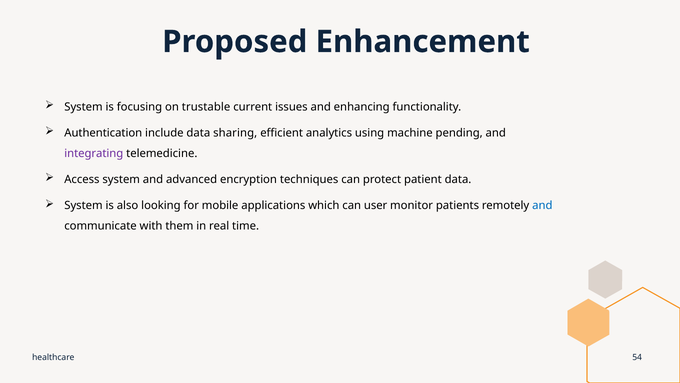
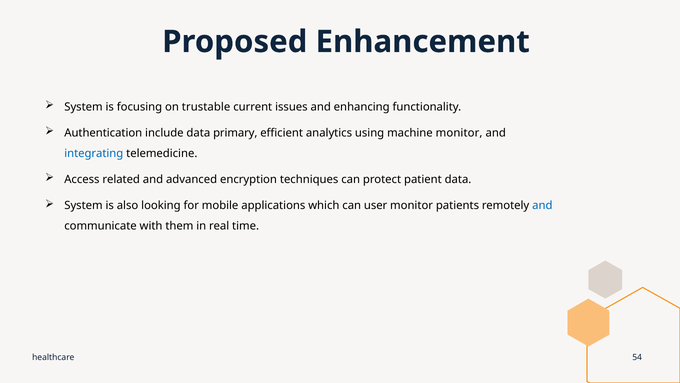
sharing: sharing -> primary (235, 133)
machine pending: pending -> monitor (459, 133)
integrating colour: purple -> blue (94, 153)
Access system: system -> related (121, 179)
